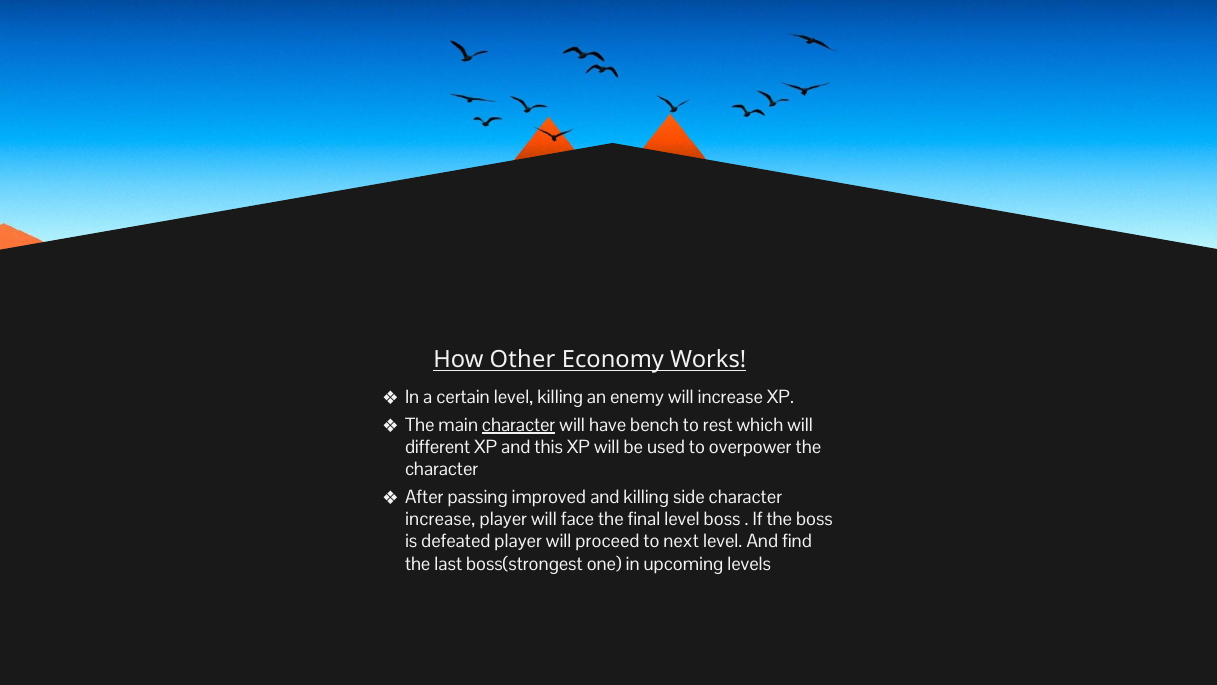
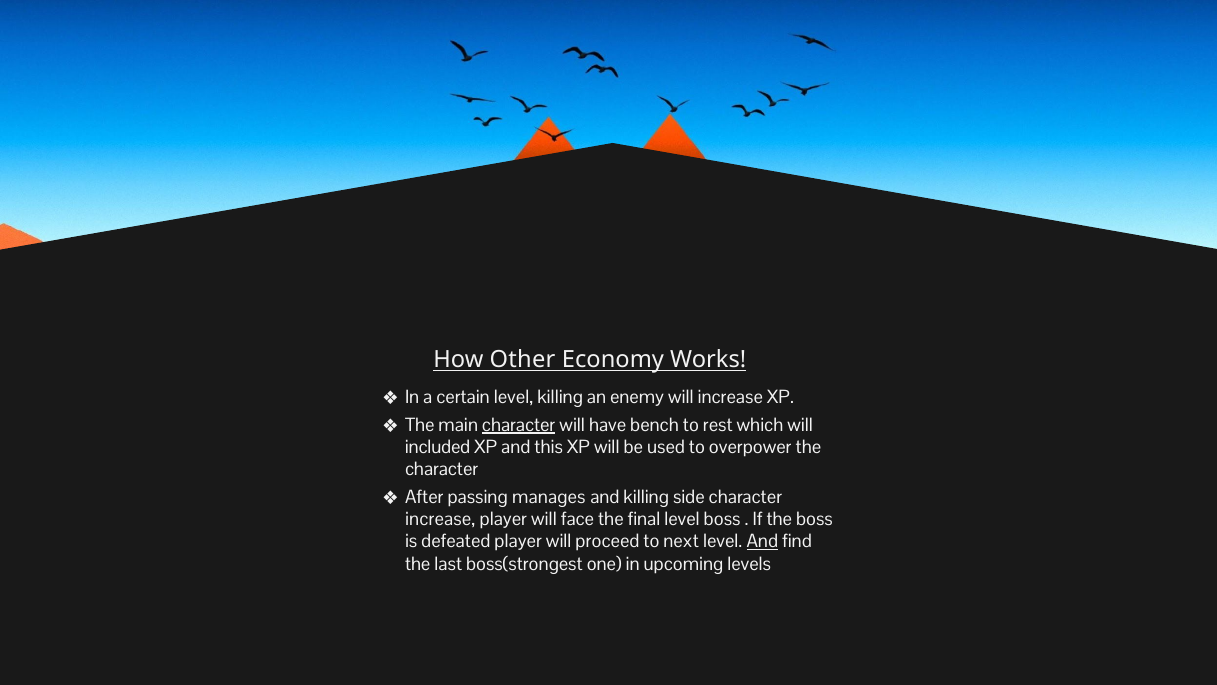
different: different -> included (438, 447)
improved: improved -> manages (549, 497)
And underline: none -> present (762, 541)
